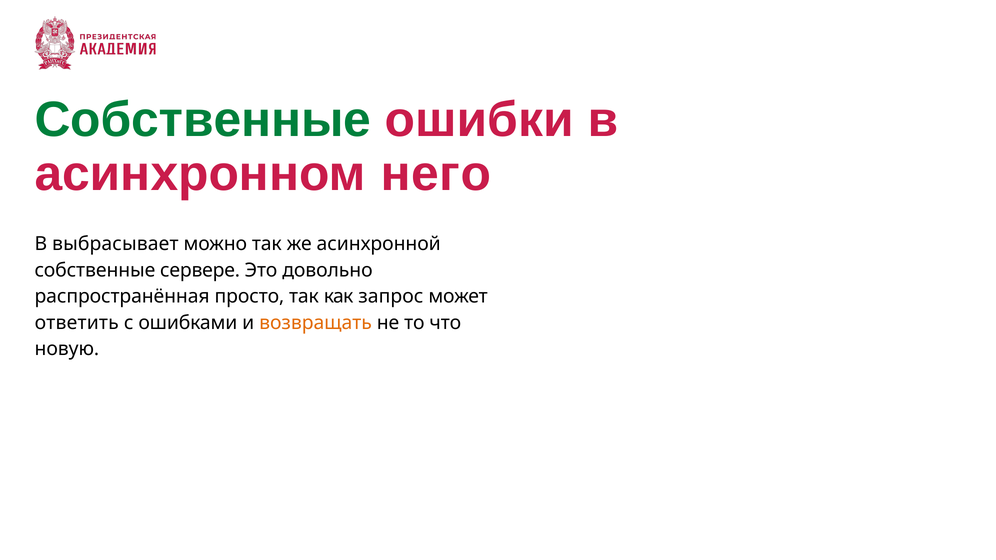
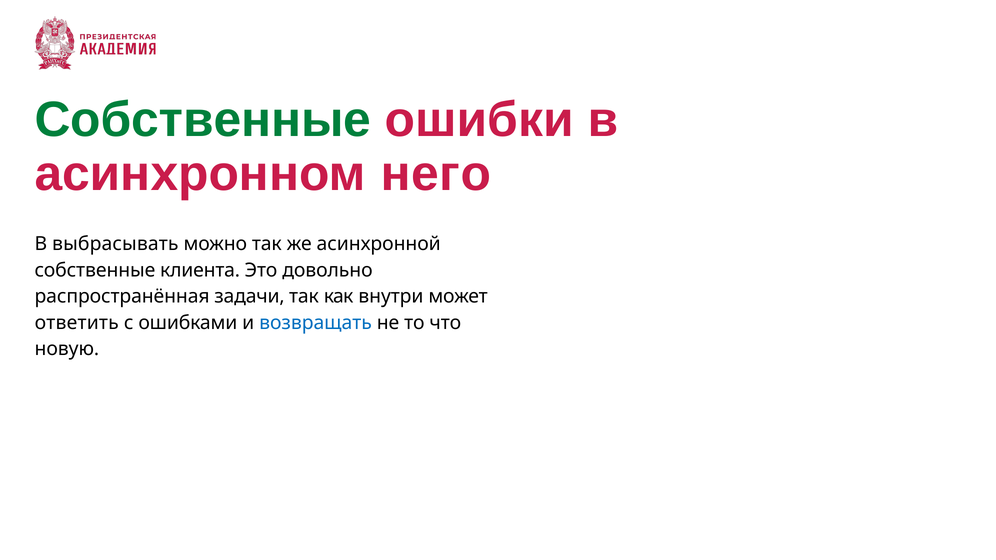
выбрасывает: выбрасывает -> выбрасывать (115, 244)
сервере: сервере -> клиента (200, 270)
просто: просто -> задачи (249, 297)
запрос: запрос -> внутри (391, 297)
возвращать colour: orange -> blue (315, 323)
